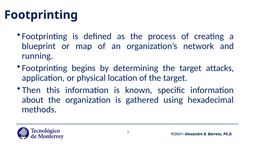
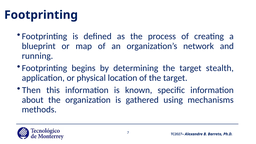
attacks: attacks -> stealth (220, 68)
hexadecimal: hexadecimal -> mechanisms (211, 100)
